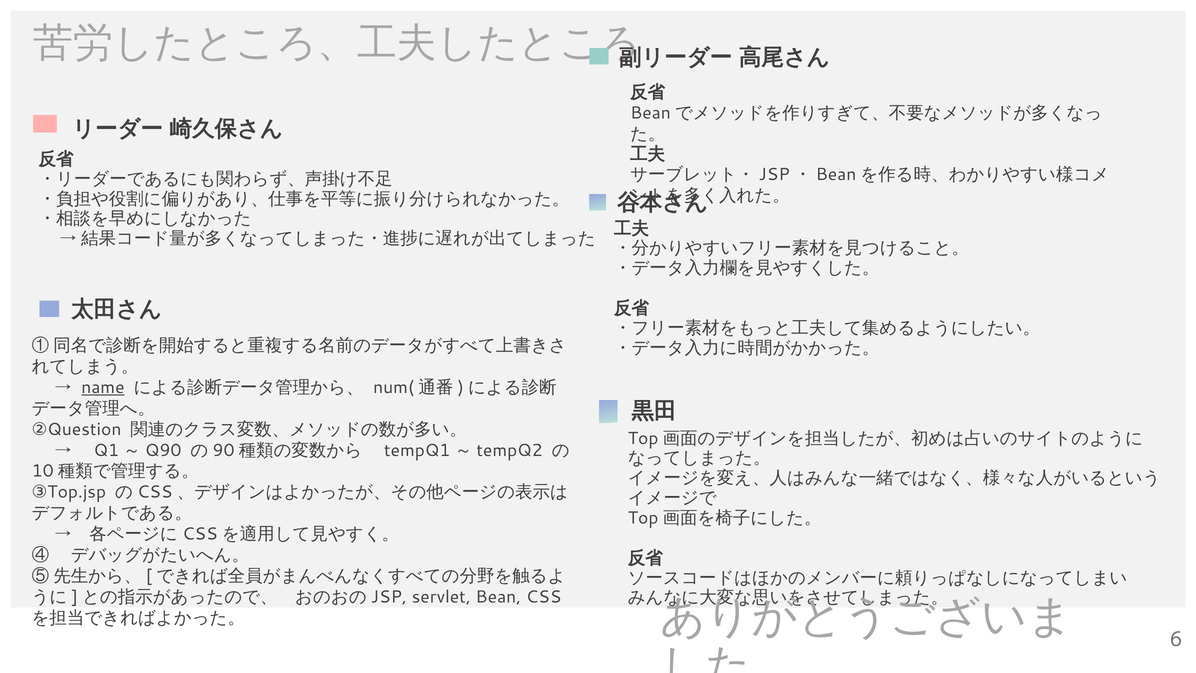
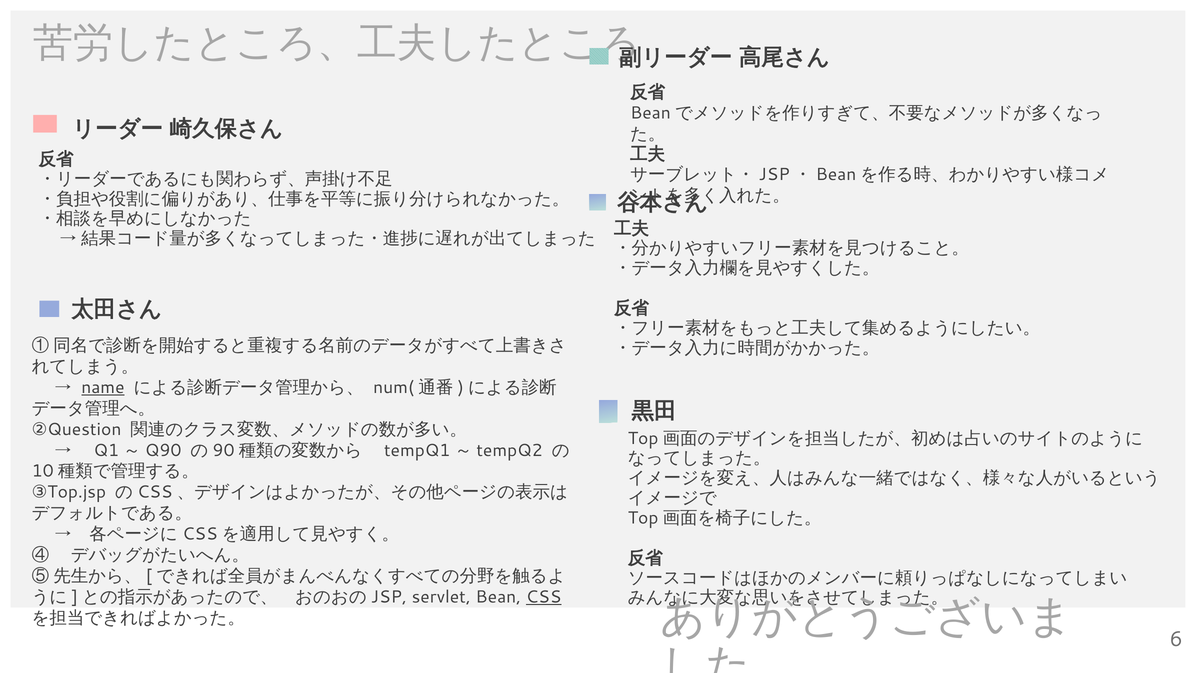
CSS underline: none -> present (544, 597)
